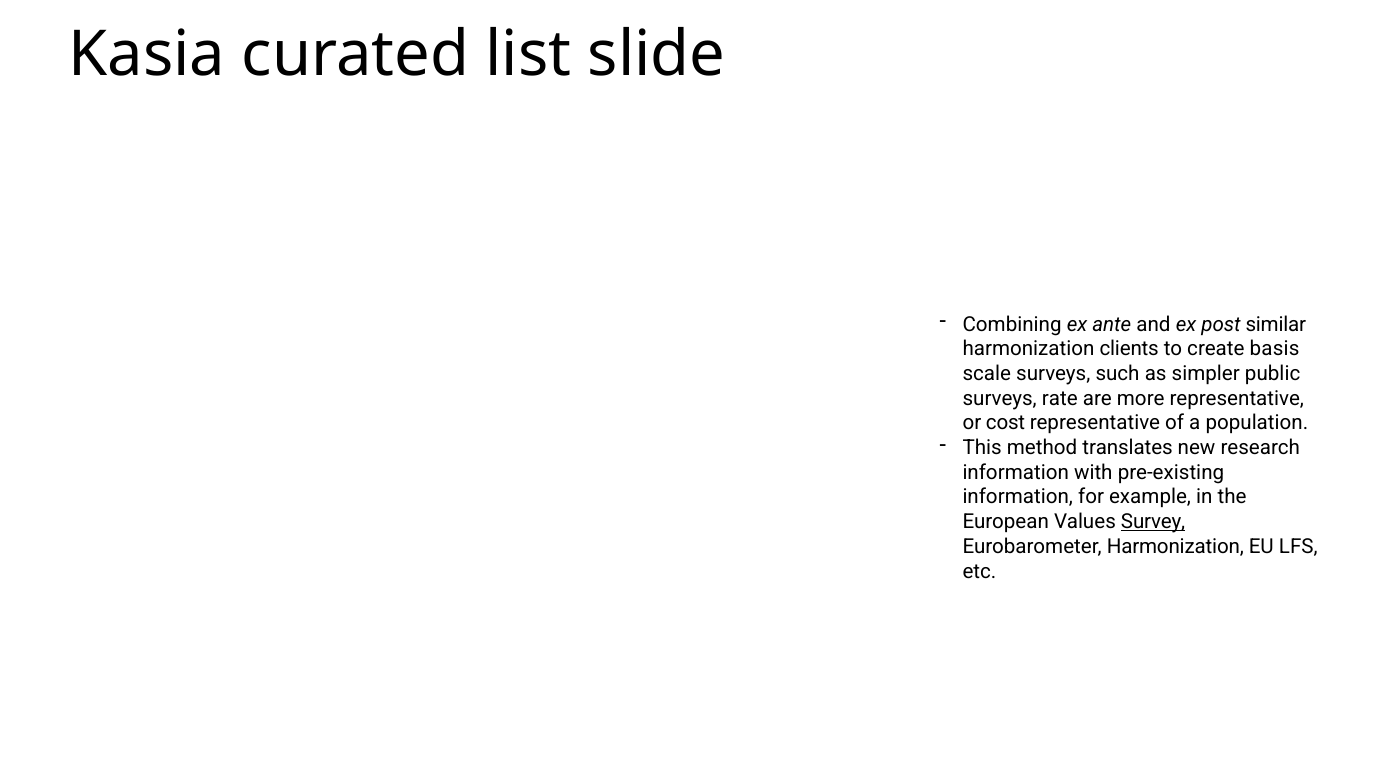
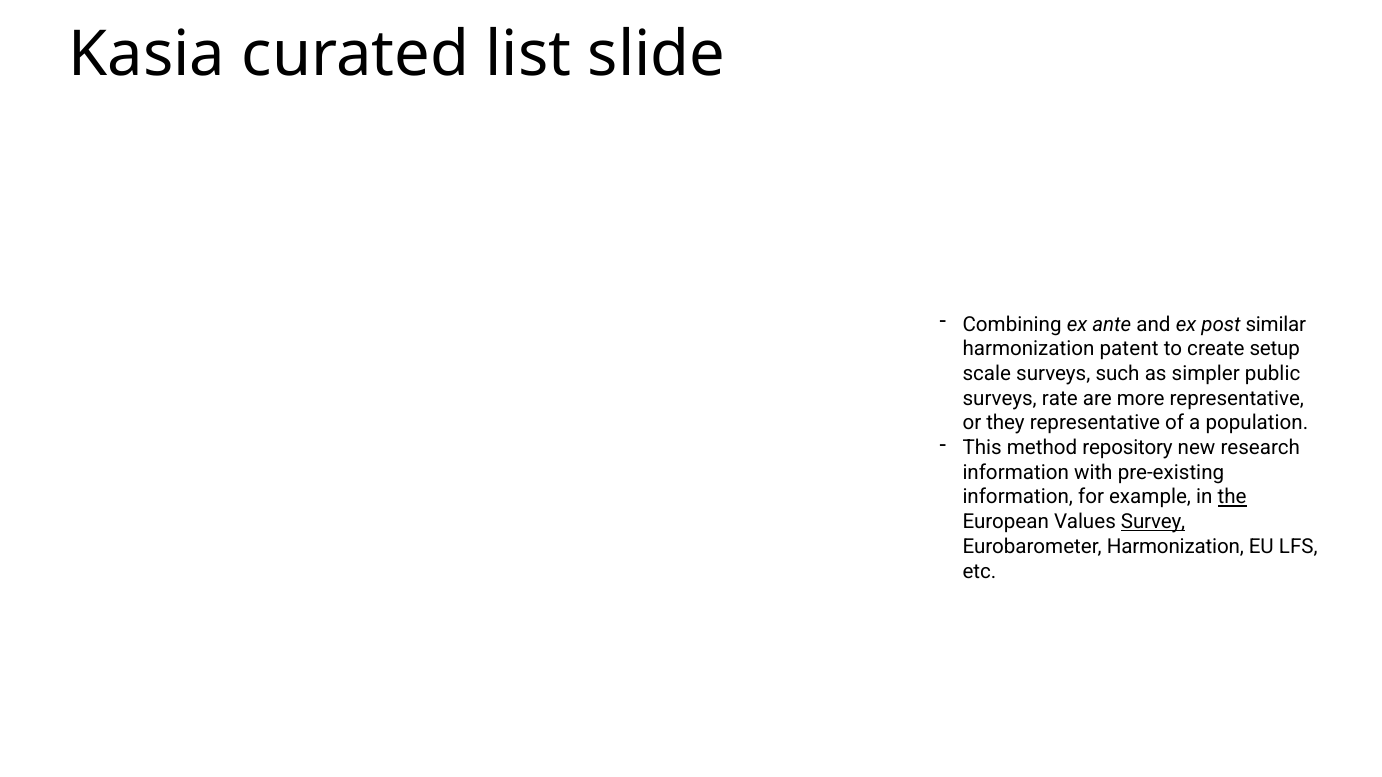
clients: clients -> patent (1129, 349)
basis: basis -> setup (1275, 349)
cost: cost -> they (1006, 423)
translates: translates -> repository (1128, 448)
the underline: none -> present (1232, 497)
